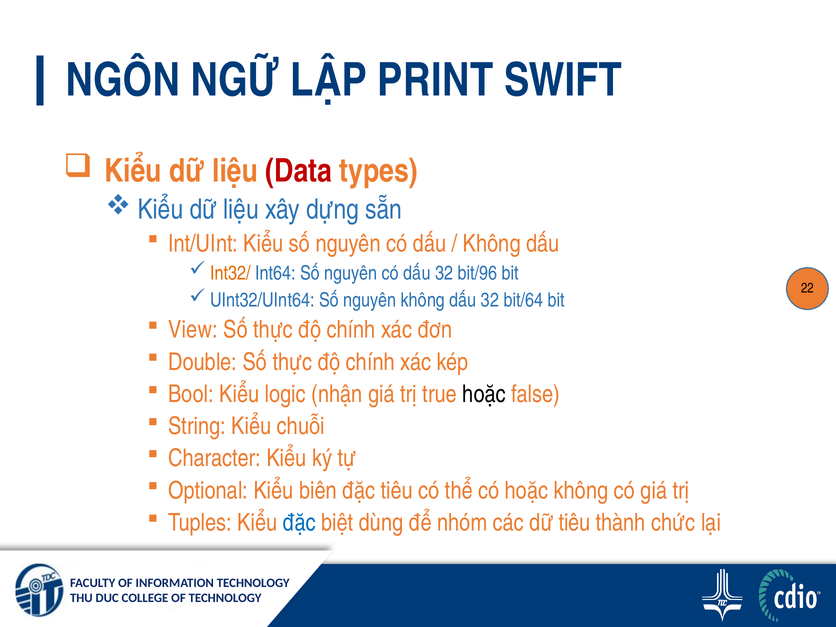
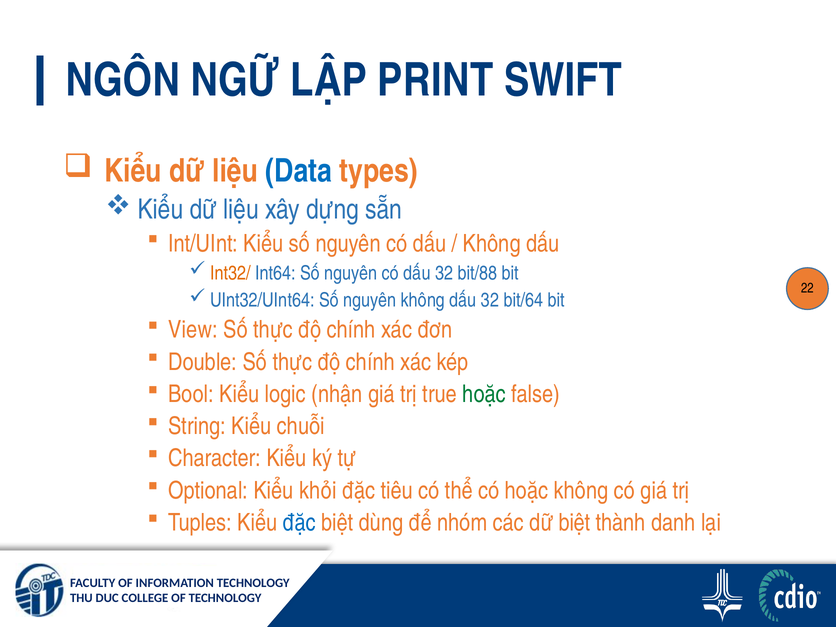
Data colour: red -> blue (299, 171)
bit/96: bit/96 -> bit/88 (477, 273)
hoặc colour: black -> green (484, 394)
biên: biên -> khỏi (318, 490)
dữ tiêu: tiêu -> biệt (575, 523)
chức: chức -> danh (673, 523)
